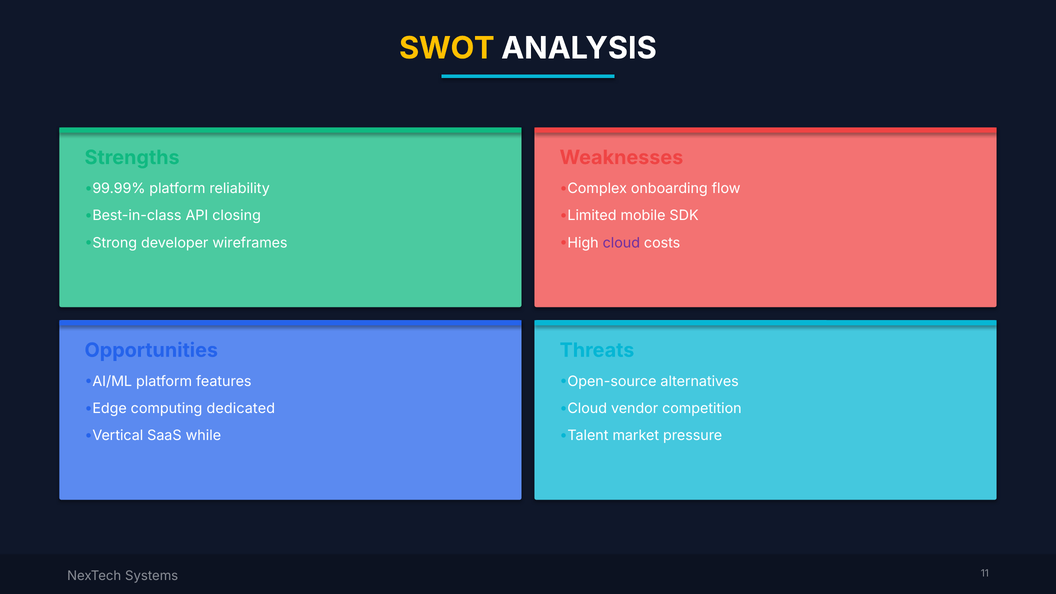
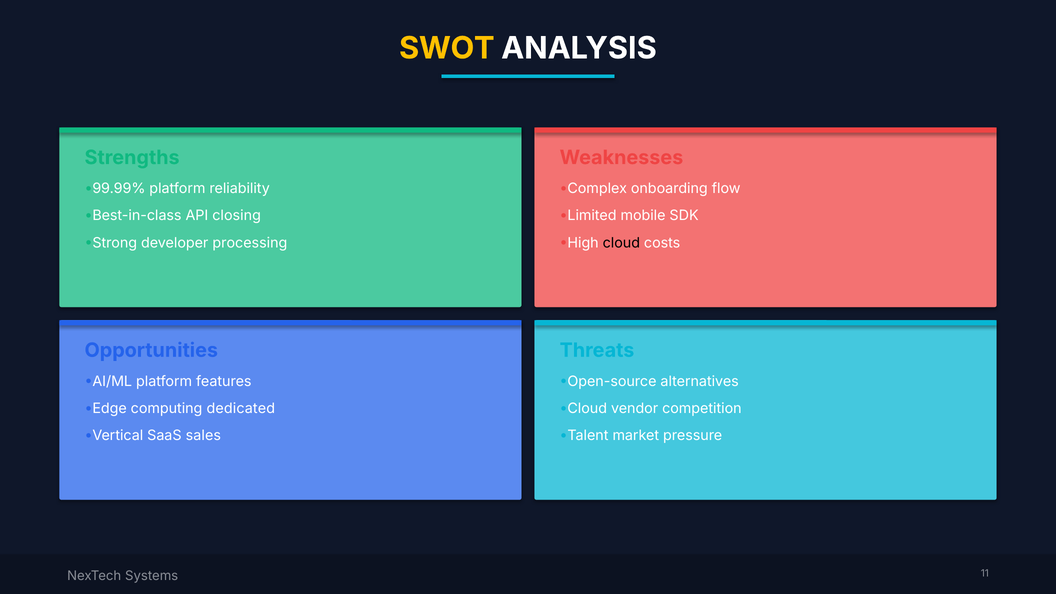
wireframes: wireframes -> processing (250, 243)
cloud colour: purple -> black (621, 243)
while: while -> sales (203, 435)
